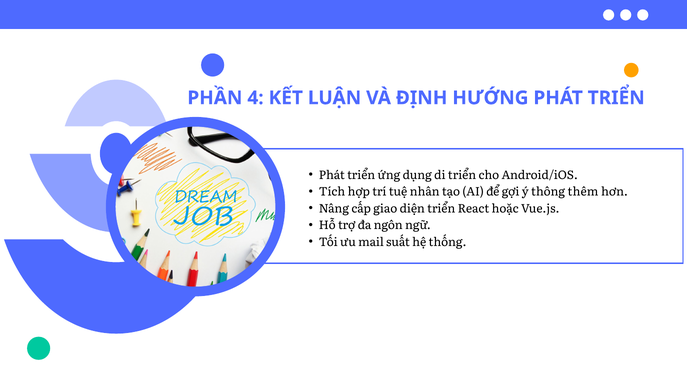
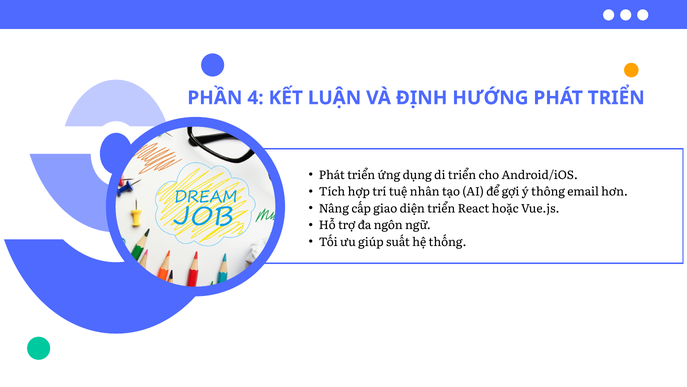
thêm: thêm -> email (583, 192)
mail: mail -> giúp (371, 242)
